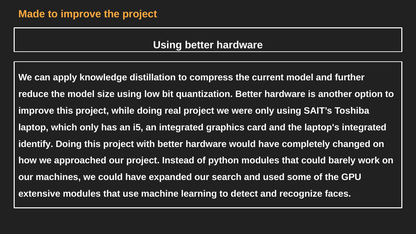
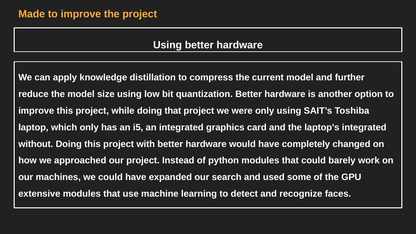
doing real: real -> that (173, 111)
identify: identify -> without (36, 144)
